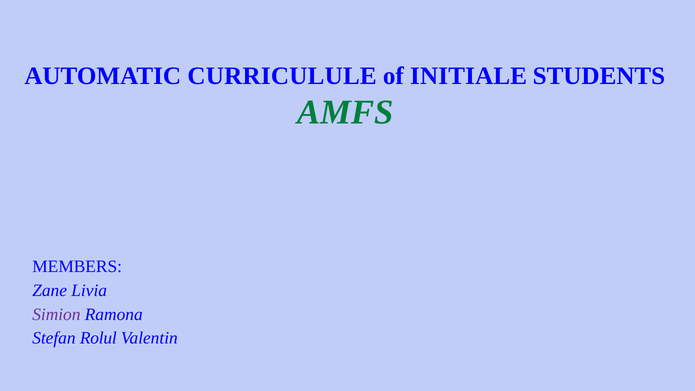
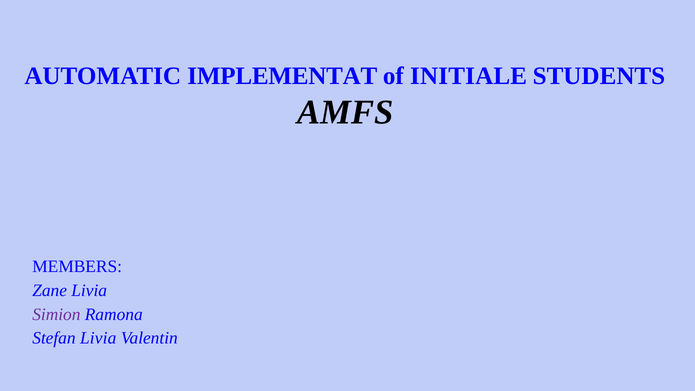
CURRICULULE: CURRICULULE -> IMPLEMENTAT (282, 76)
AMFS colour: green -> black (345, 112)
Stefan Rolul: Rolul -> Livia (98, 338)
